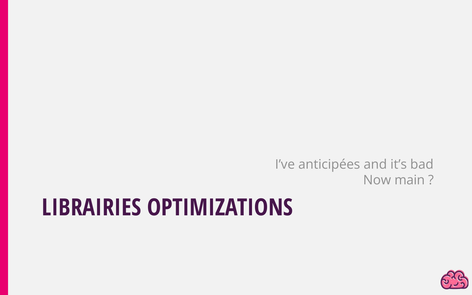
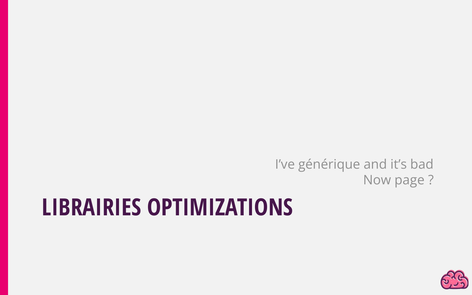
anticipées: anticipées -> générique (329, 165)
main: main -> page (409, 180)
